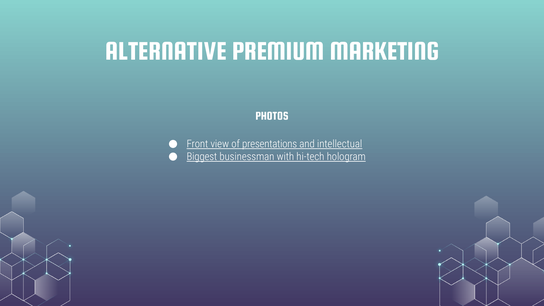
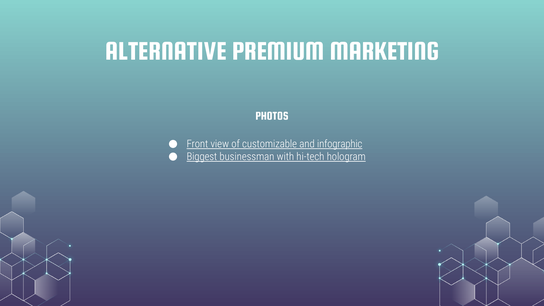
presentations: presentations -> customizable (270, 144)
intellectual: intellectual -> infographic (340, 144)
